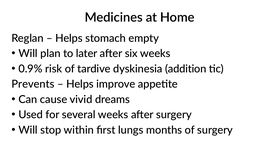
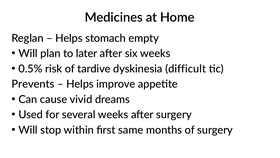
0.9%: 0.9% -> 0.5% (30, 69)
addition: addition -> difficult (186, 69)
lungs: lungs -> same (131, 130)
